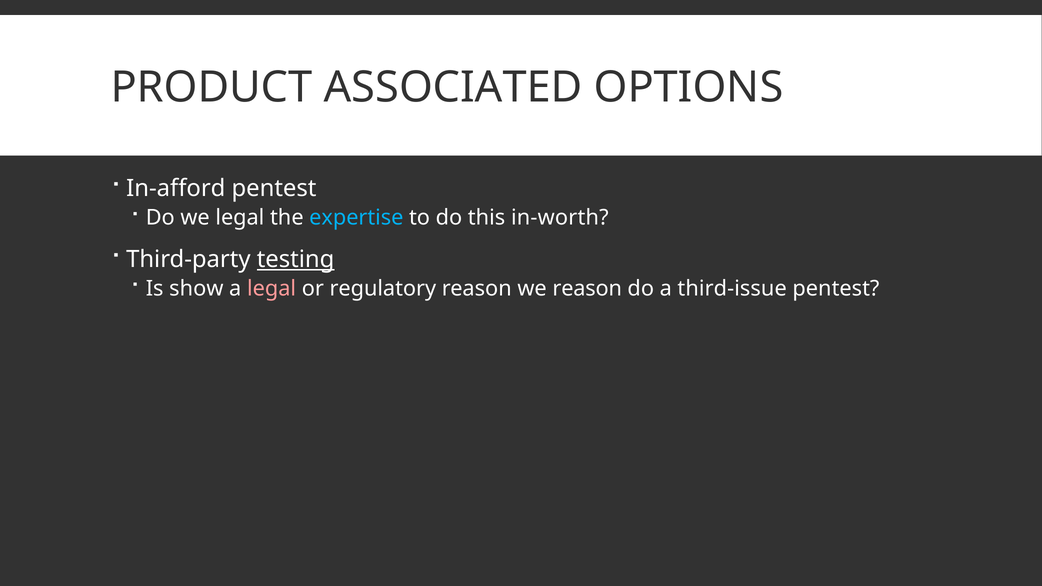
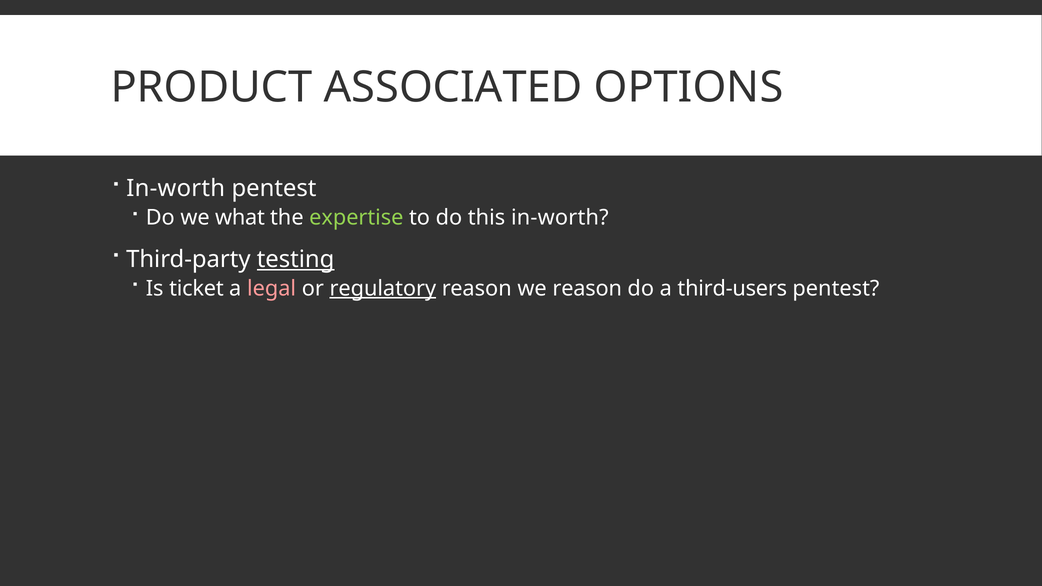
In-afford: In-afford -> In-worth (176, 189)
we legal: legal -> what (240, 218)
expertise colour: light blue -> light green (356, 218)
show: show -> ticket (196, 289)
regulatory underline: none -> present (383, 289)
third-issue: third-issue -> third-users (732, 289)
